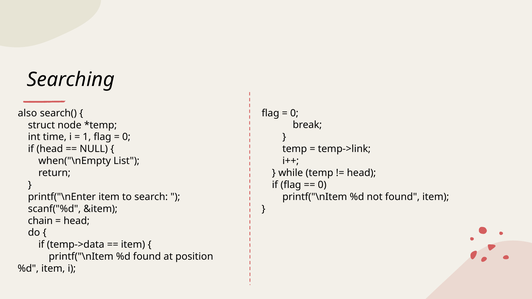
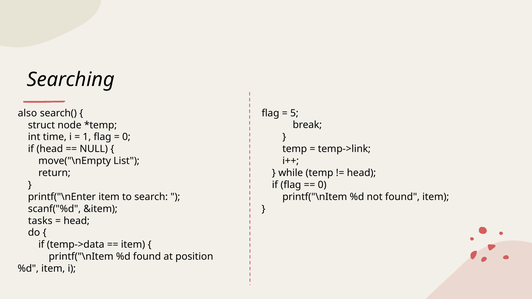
0: 0 -> 5 (294, 113)
when("\nEmpty: when("\nEmpty -> move("\nEmpty (75, 161)
chain: chain -> tasks (40, 221)
